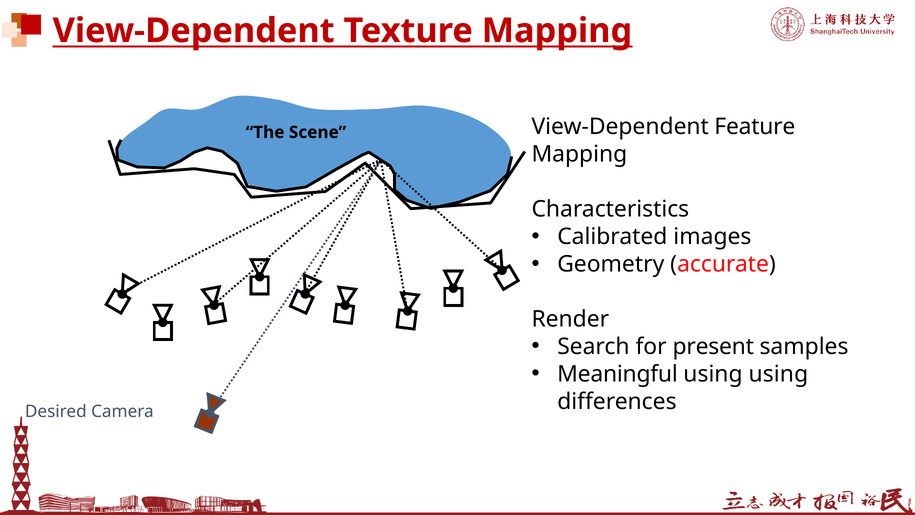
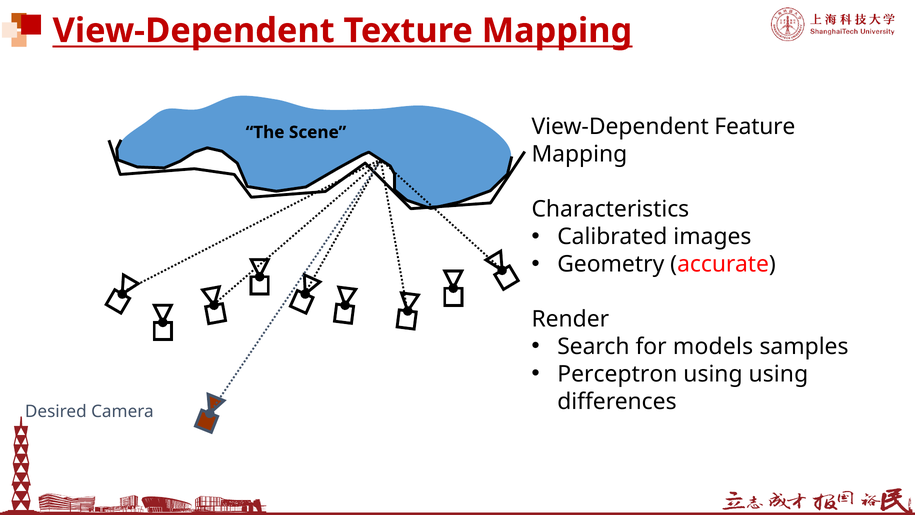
present: present -> models (713, 346)
Meaningful: Meaningful -> Perceptron (617, 374)
